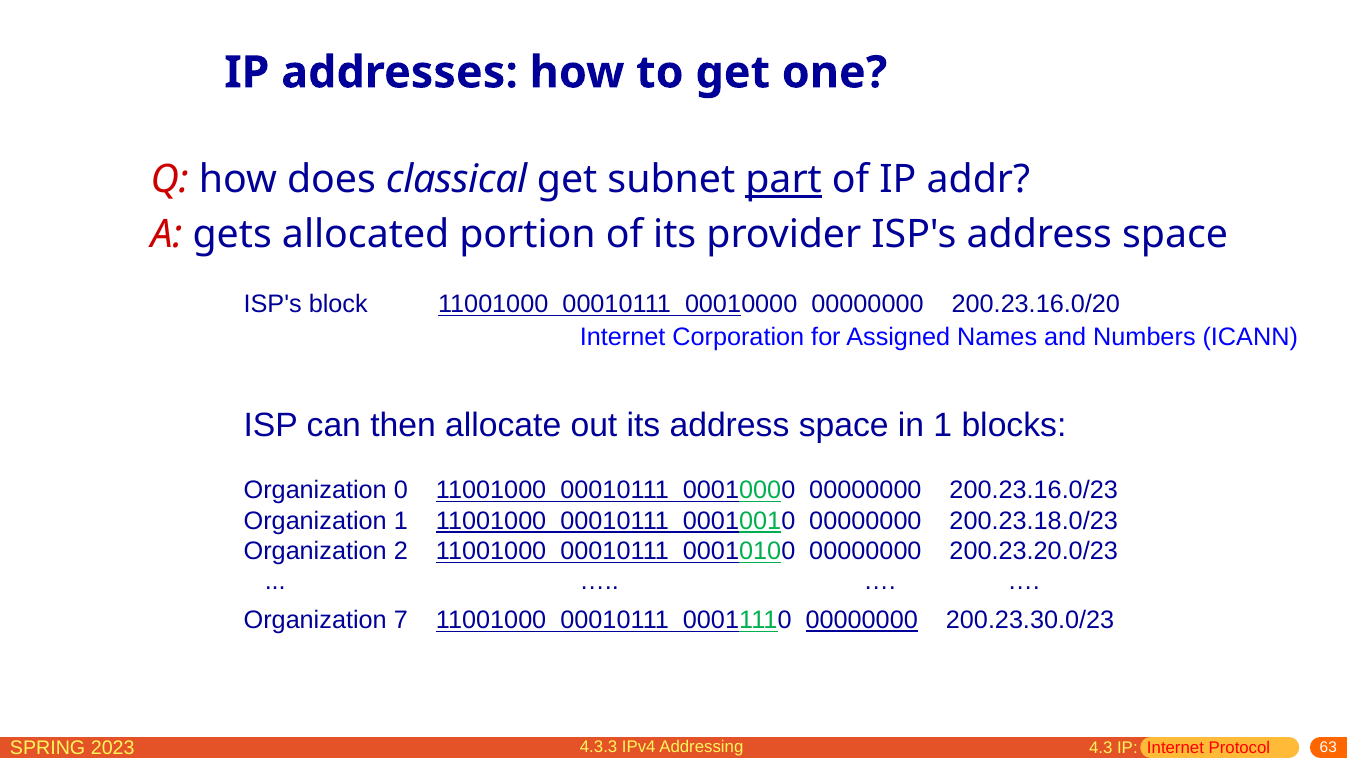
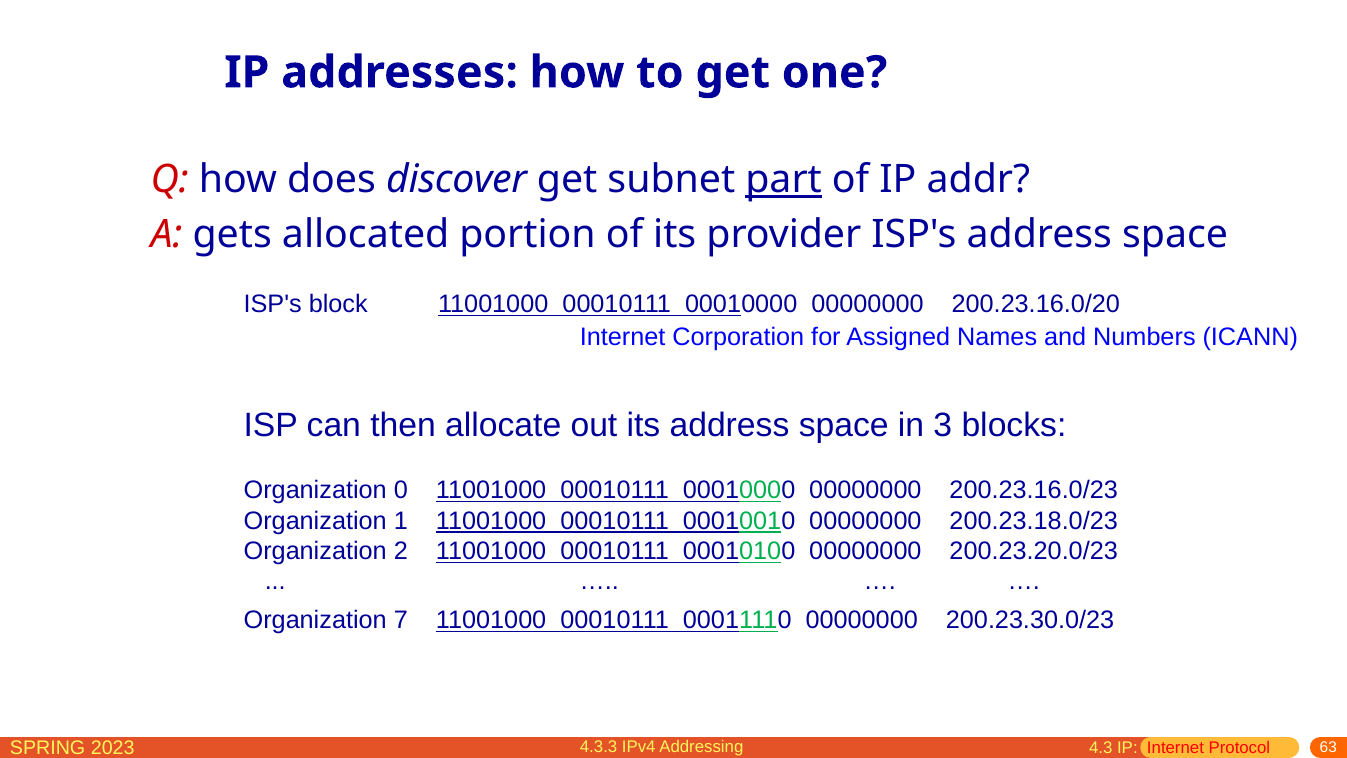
classical: classical -> discover (457, 180)
in 1: 1 -> 3 (943, 425)
00000000 underline: present -> none (862, 620)
